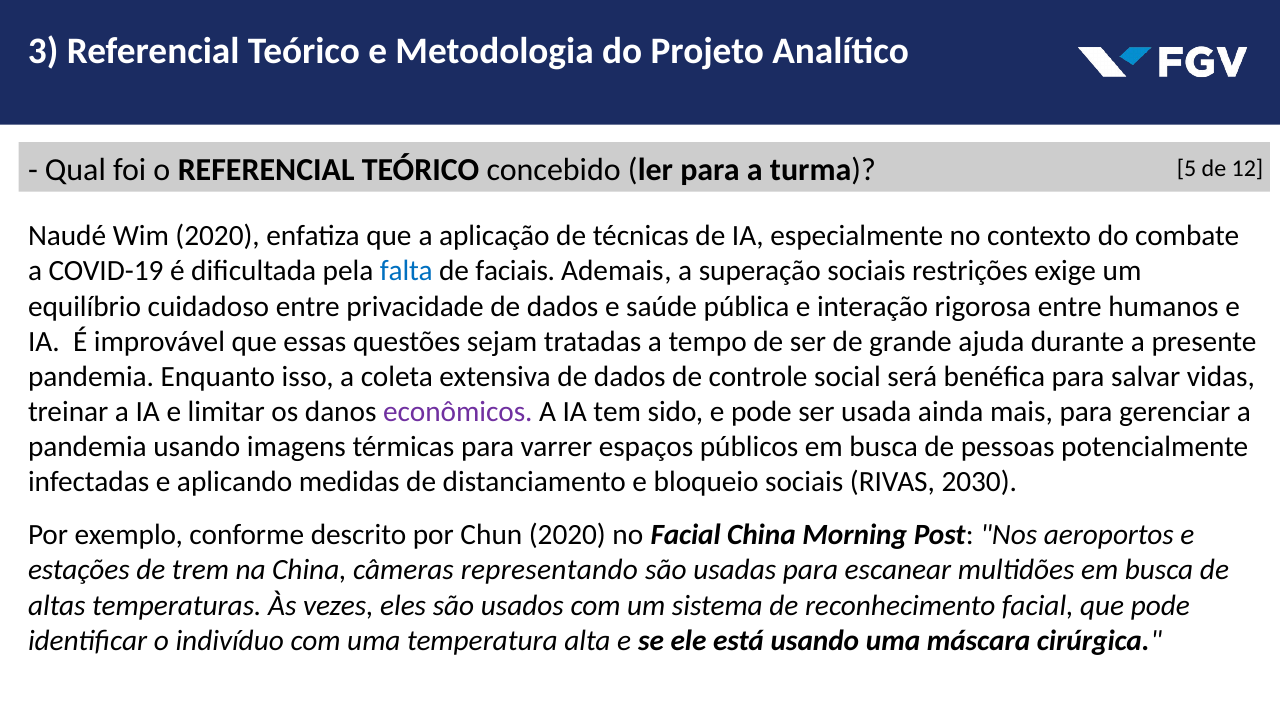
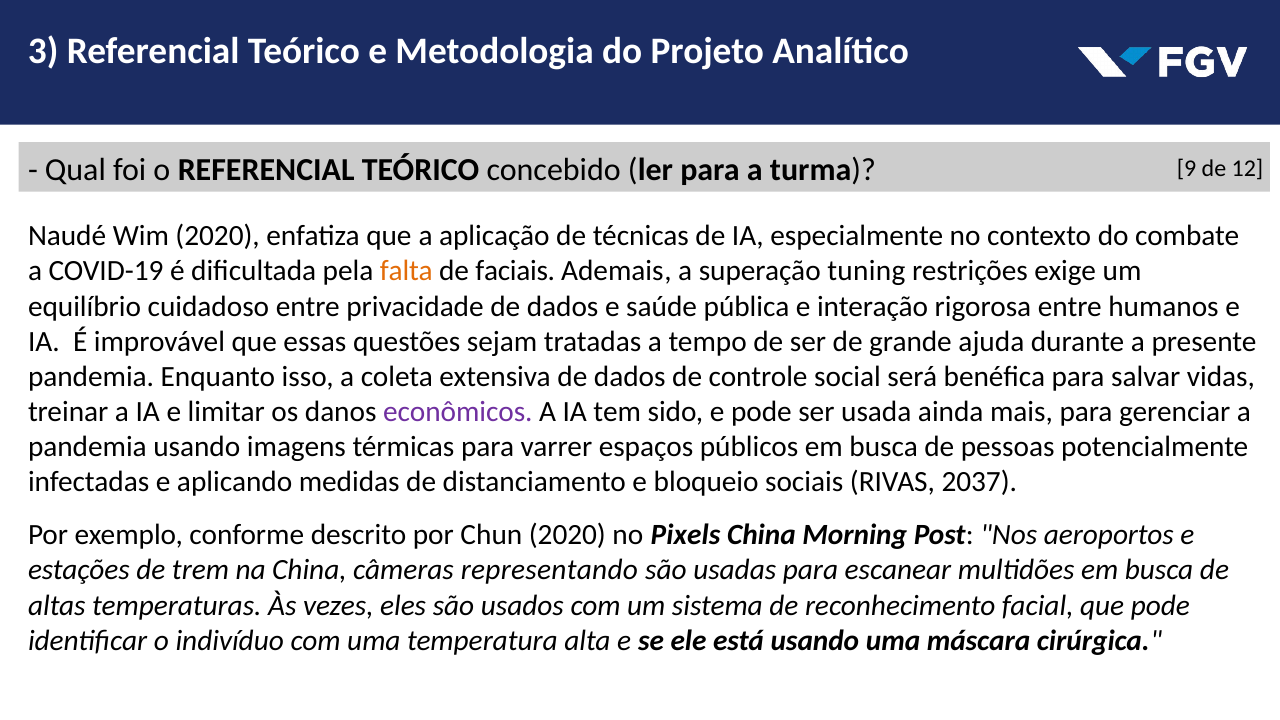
5: 5 -> 9 (1187, 169)
falta colour: blue -> orange (406, 271)
superação sociais: sociais -> tuning (866, 271)
2030: 2030 -> 2037 (979, 482)
no Facial: Facial -> Pixels (686, 535)
